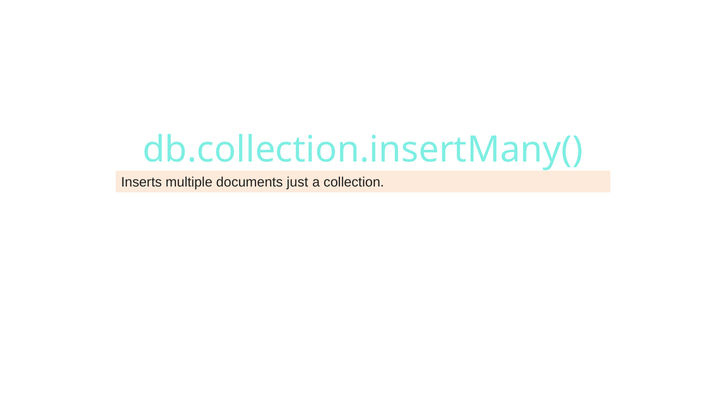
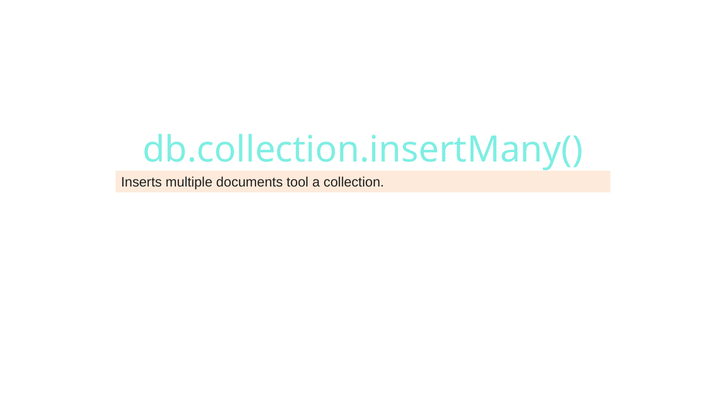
just: just -> tool (298, 182)
